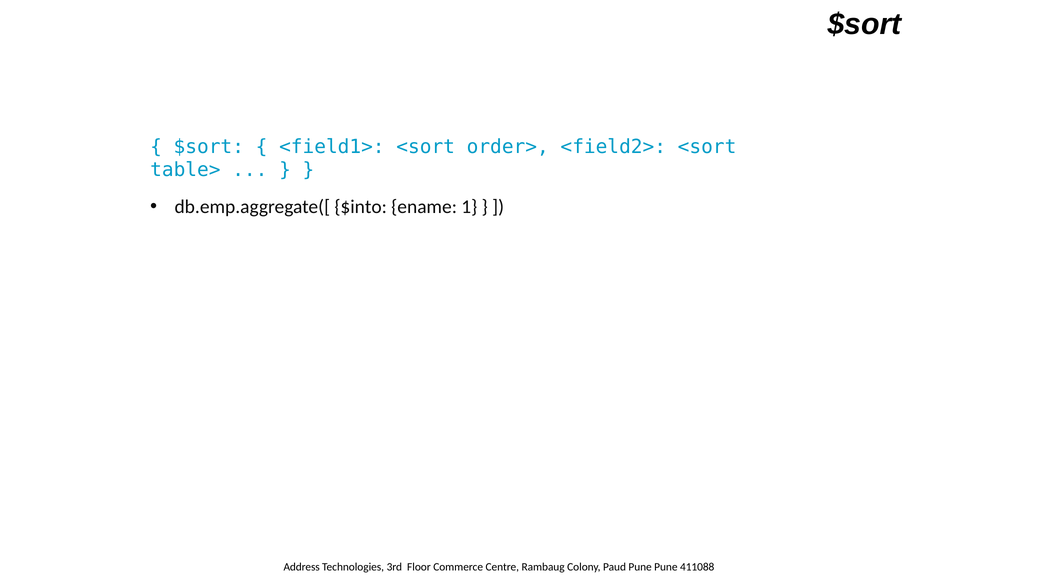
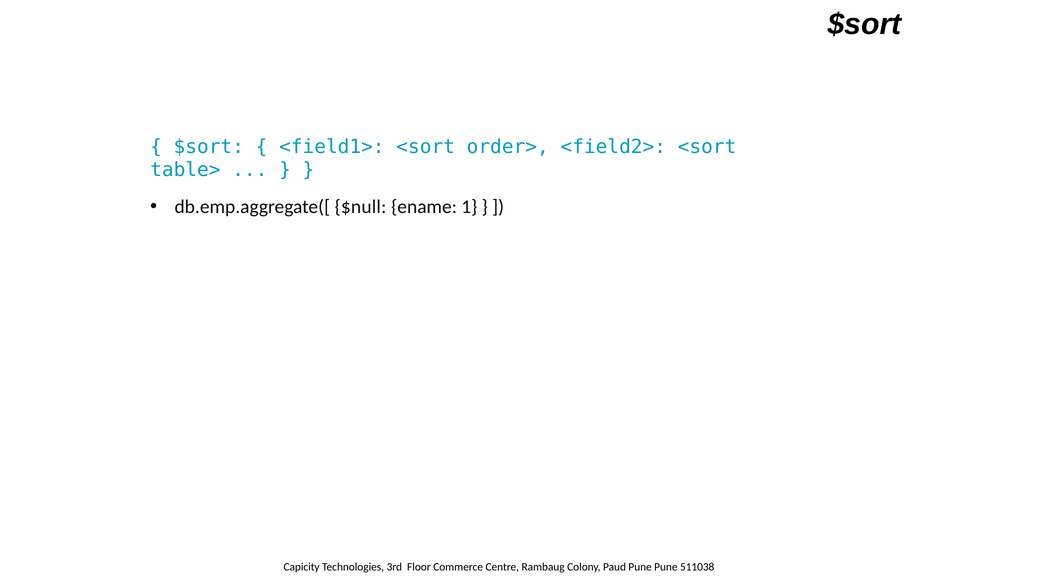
$into: $into -> $null (360, 207)
Address: Address -> Capicity (302, 567)
411088: 411088 -> 511038 (697, 567)
